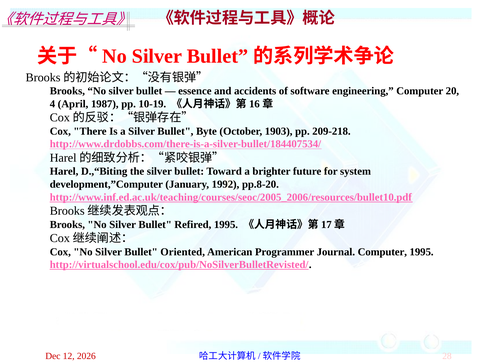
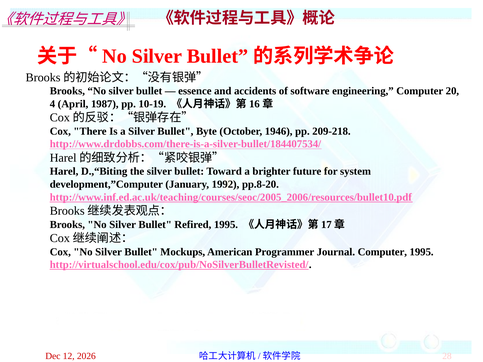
1903: 1903 -> 1946 (279, 131)
Oriented: Oriented -> Mockups (183, 252)
